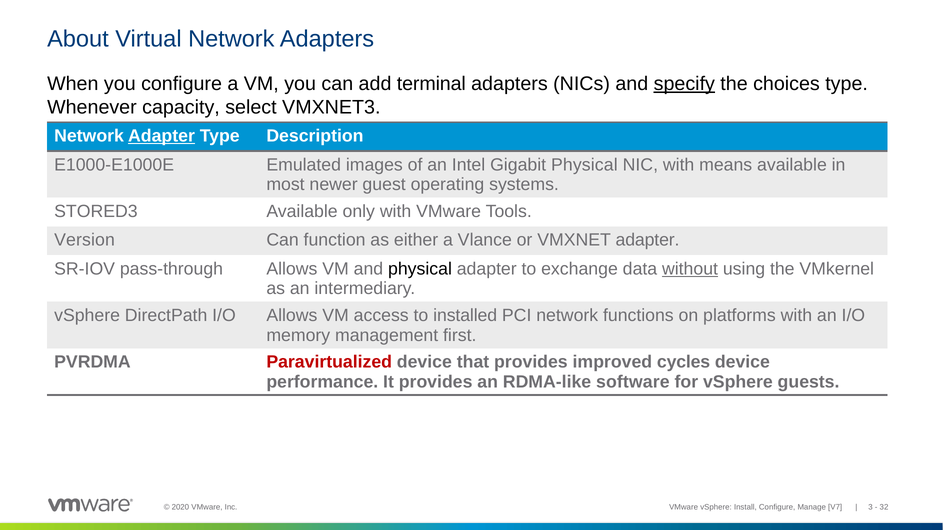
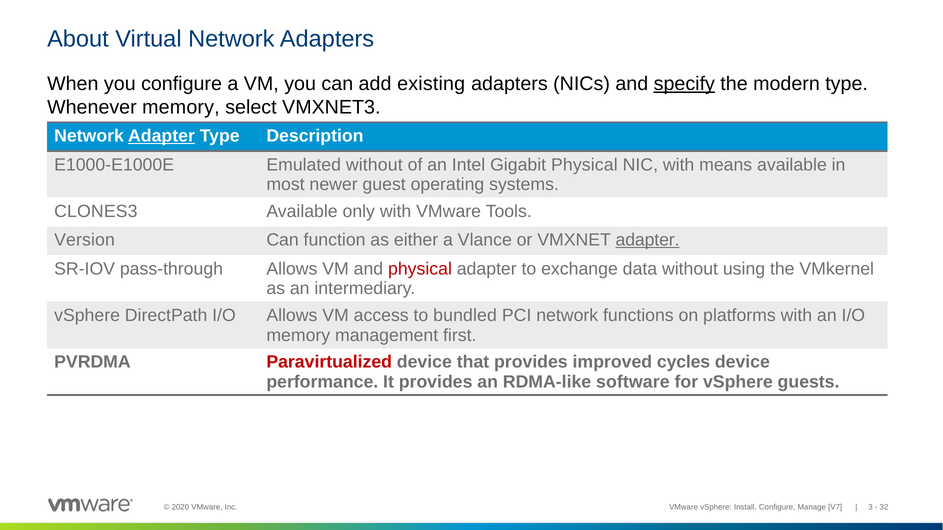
terminal: terminal -> existing (431, 84)
choices: choices -> modern (786, 84)
Whenever capacity: capacity -> memory (181, 107)
Emulated images: images -> without (374, 165)
STORED3: STORED3 -> CLONES3 (96, 212)
adapter underline: none -> present (648, 240)
physical colour: black -> red (420, 269)
without underline: present -> none (690, 269)
installed: installed -> bundled (465, 316)
